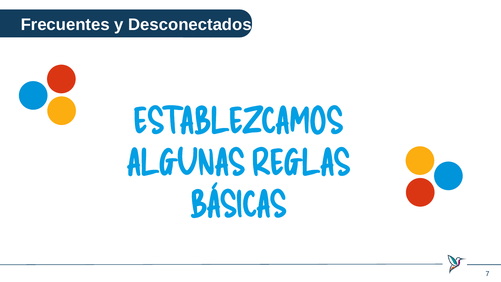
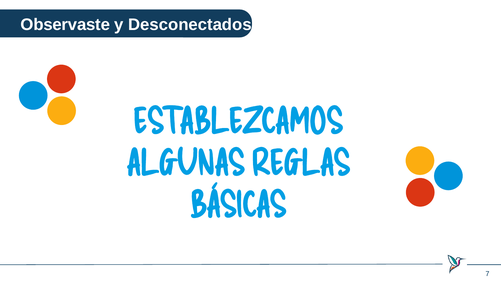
Frecuentes: Frecuentes -> Observaste (65, 25)
